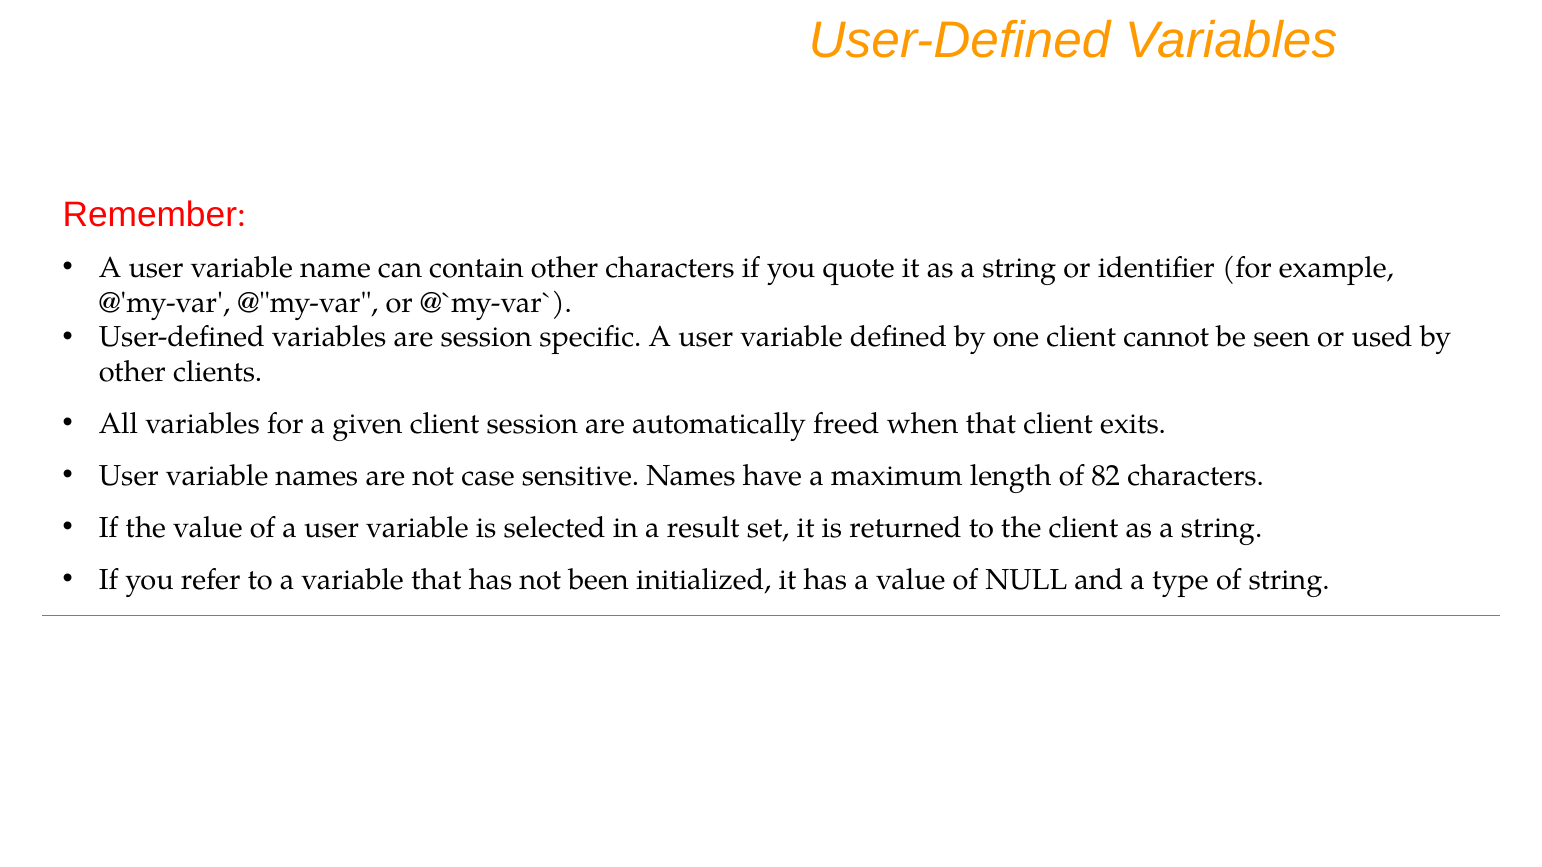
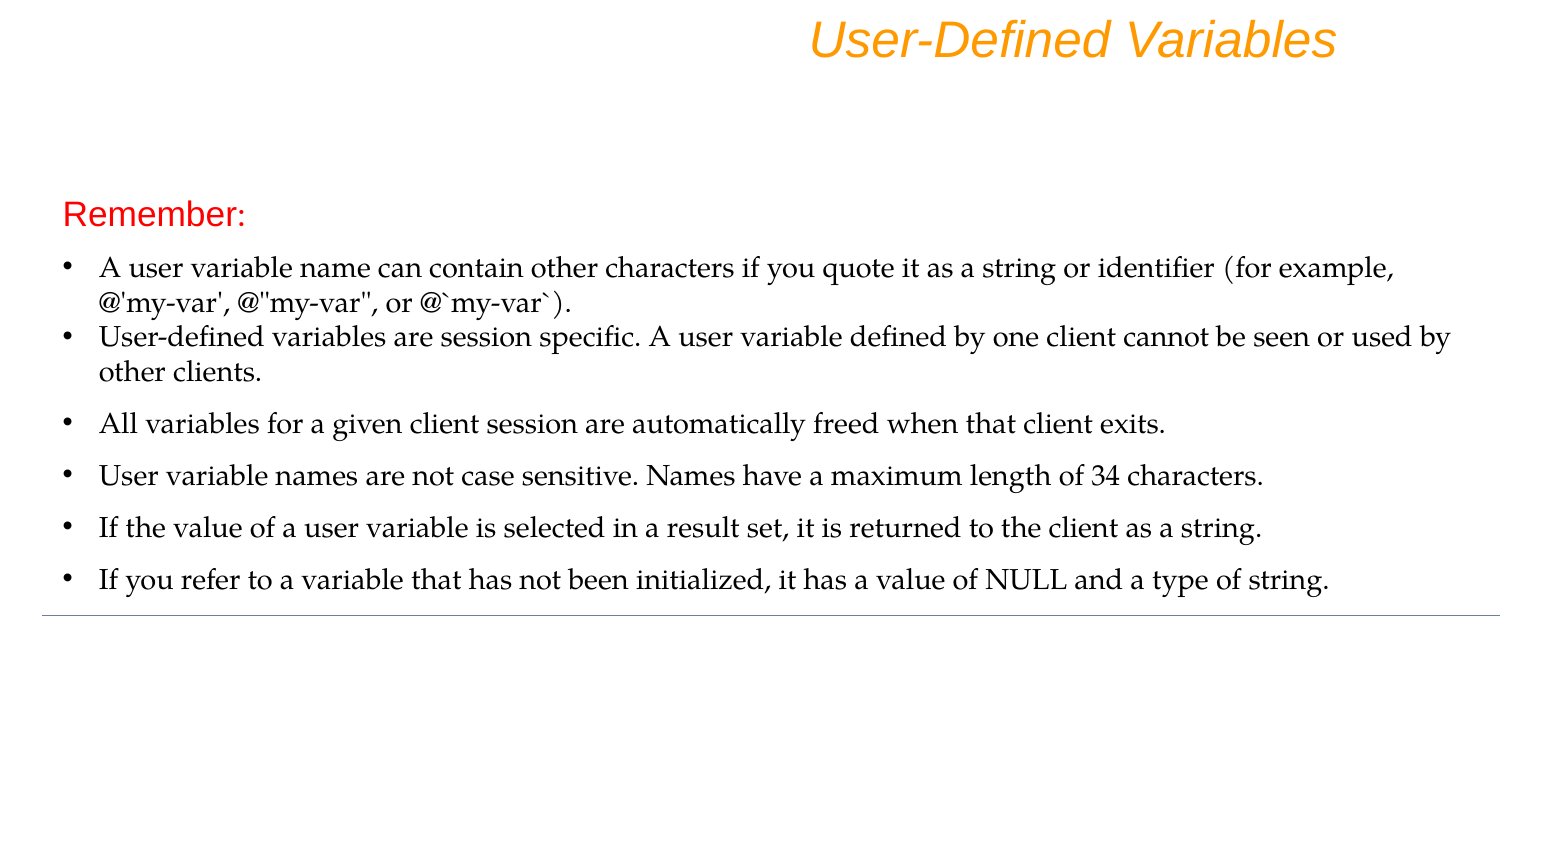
82: 82 -> 34 (1106, 476)
